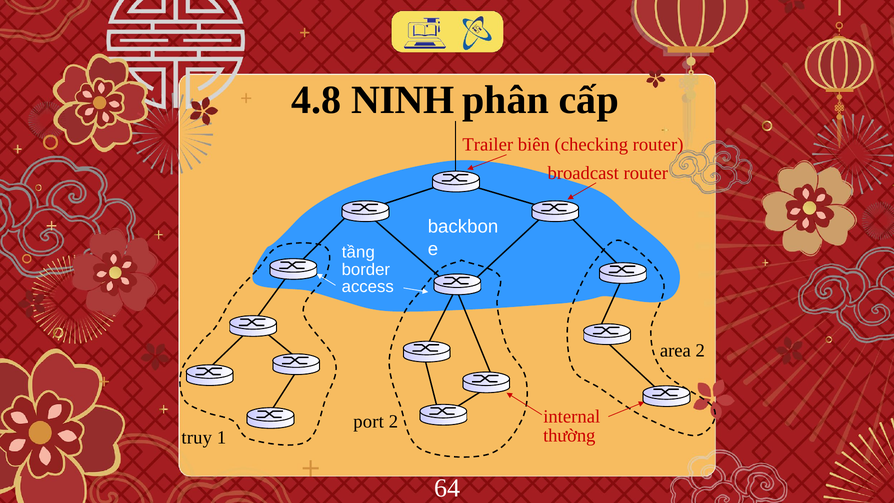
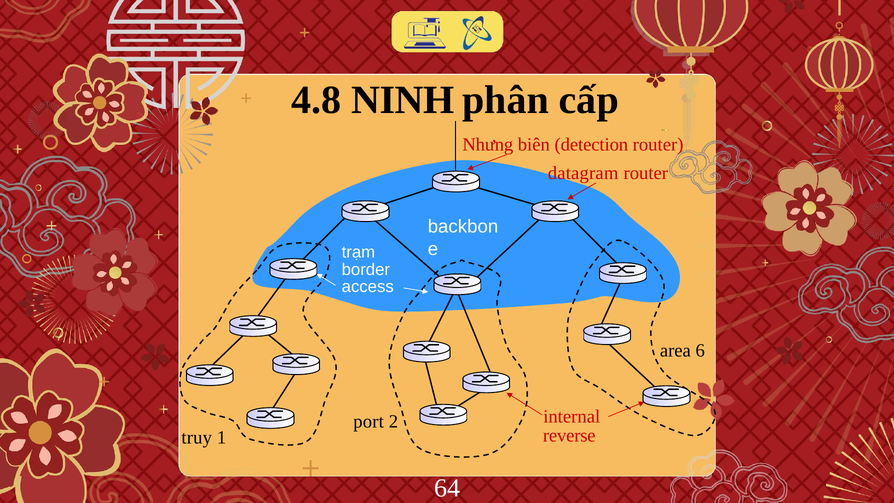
Trailer: Trailer -> Nhưng (488, 145)
checking: checking -> detection (591, 145)
broadcast: broadcast -> datagram (583, 173)
tầng: tầng -> trạm (358, 252)
area 2: 2 -> 6 (700, 350)
thường: thường -> reverse (569, 435)
